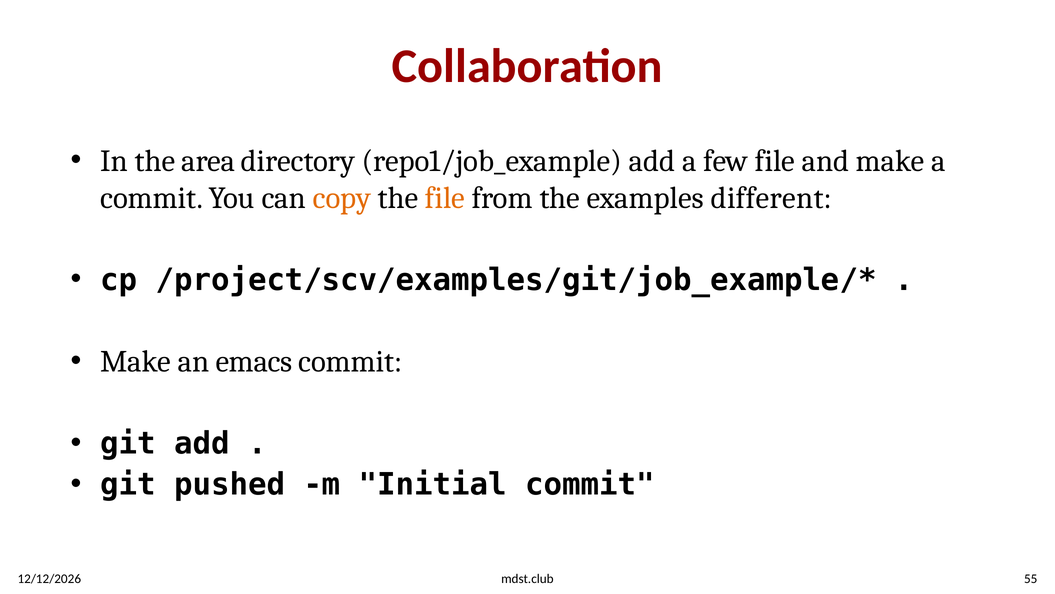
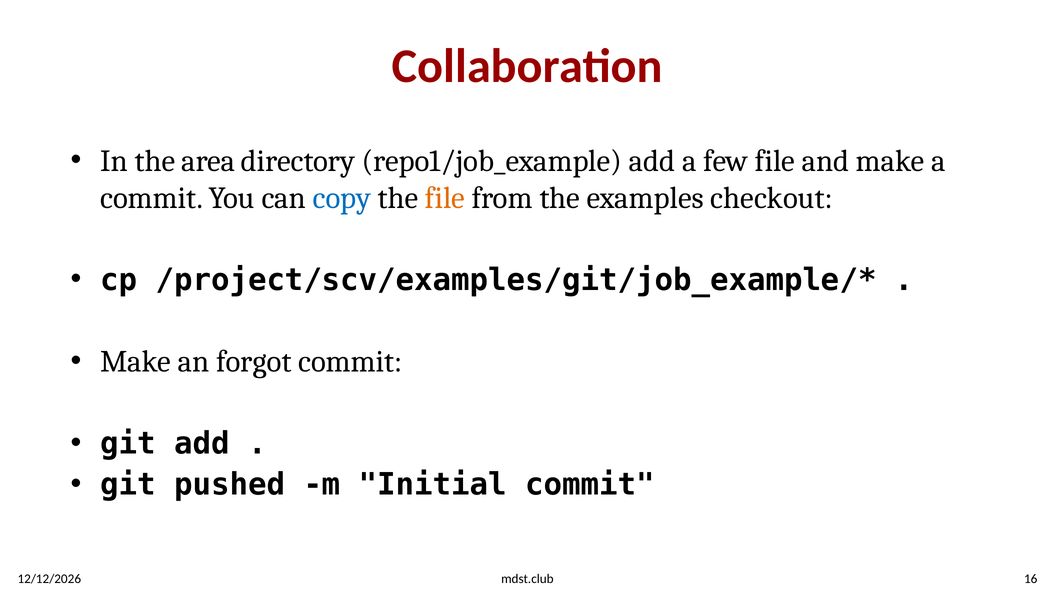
copy colour: orange -> blue (342, 198)
different: different -> checkout (772, 198)
emacs: emacs -> forgot (254, 361)
55: 55 -> 16 (1031, 578)
